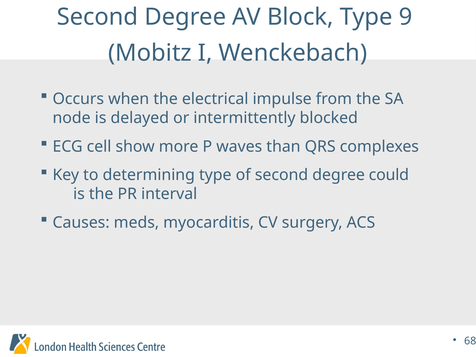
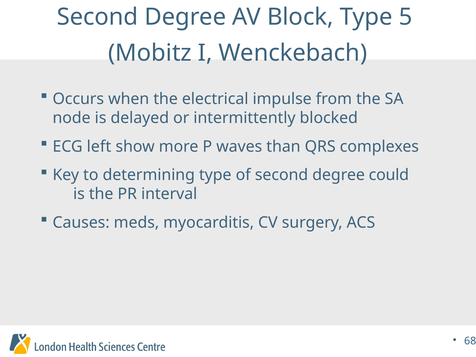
9: 9 -> 5 (406, 17)
cell: cell -> left (99, 146)
